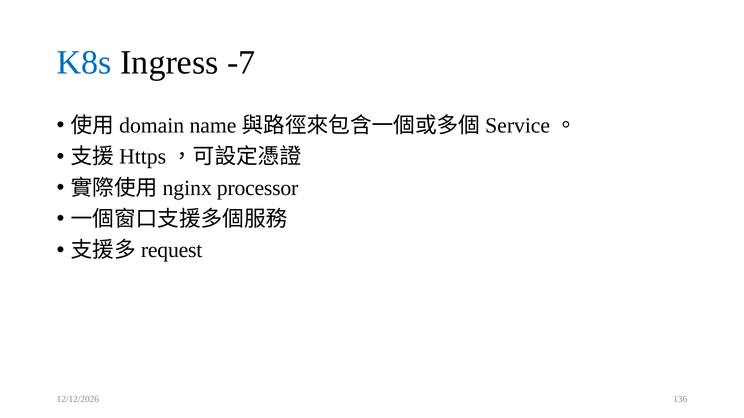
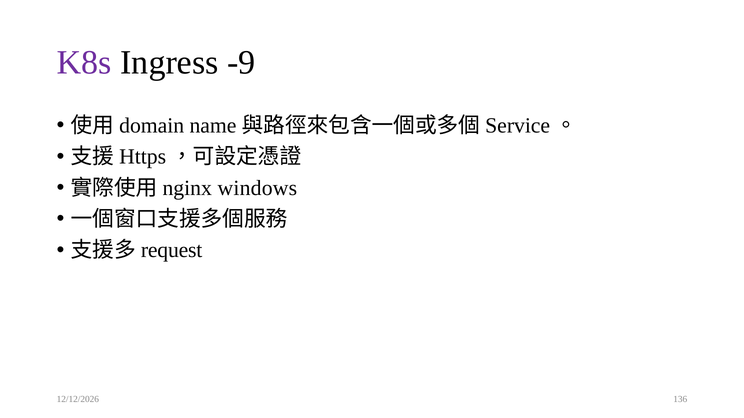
K8s colour: blue -> purple (84, 62)
-7: -7 -> -9 (241, 62)
processor: processor -> windows (257, 188)
